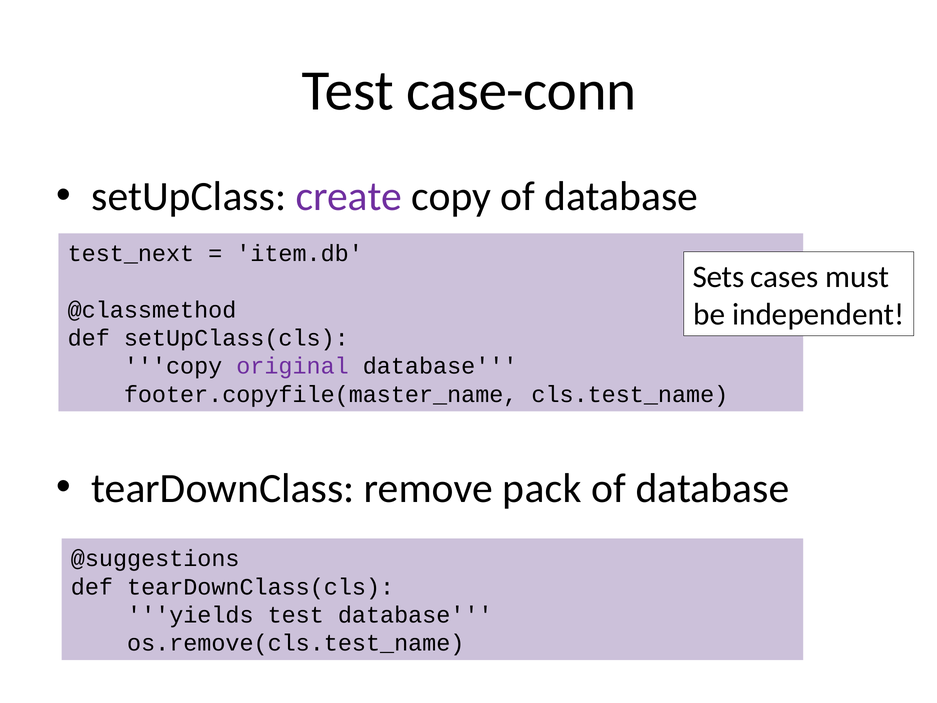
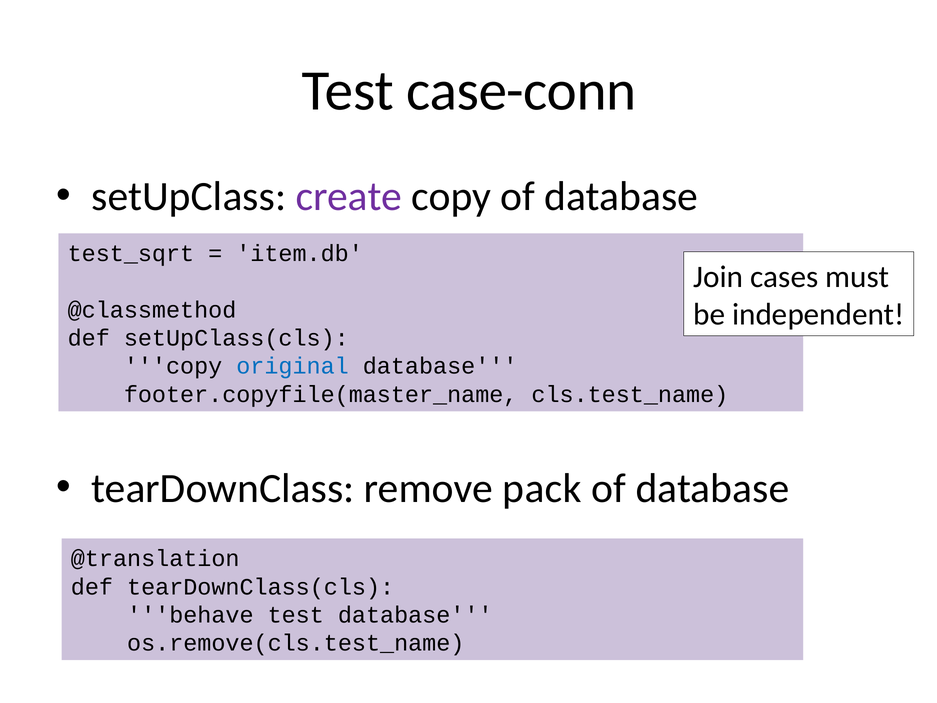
test_next: test_next -> test_sqrt (131, 254)
Sets: Sets -> Join (718, 277)
original colour: purple -> blue (293, 366)
@suggestions: @suggestions -> @translation (155, 559)
yields: yields -> behave (190, 615)
